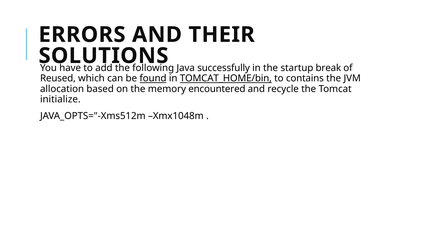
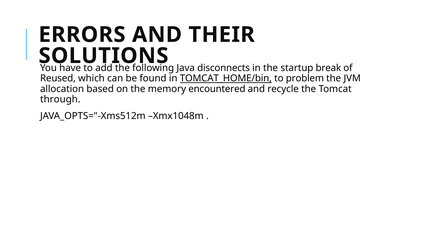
successfully: successfully -> disconnects (224, 68)
found underline: present -> none (153, 78)
contains: contains -> problem (305, 78)
initialize: initialize -> through (60, 99)
